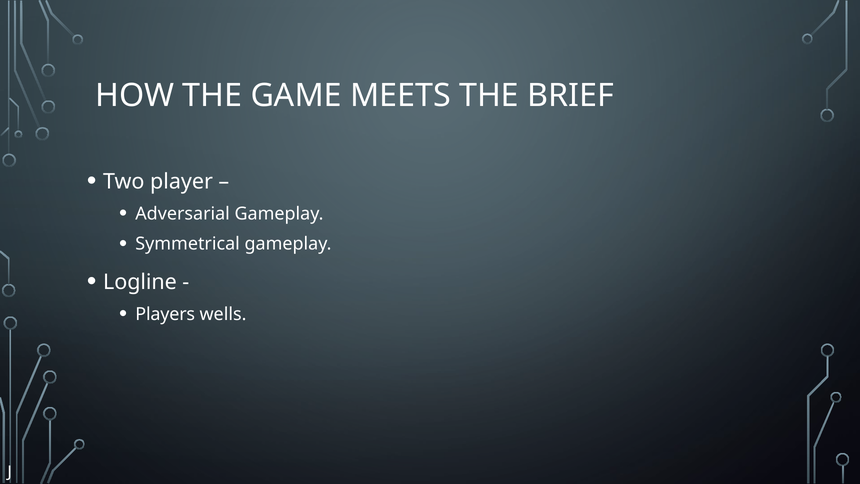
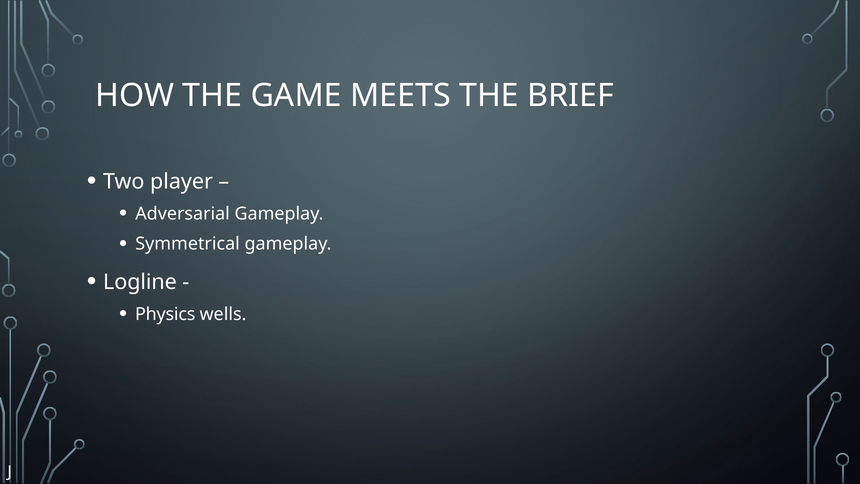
Players: Players -> Physics (165, 314)
